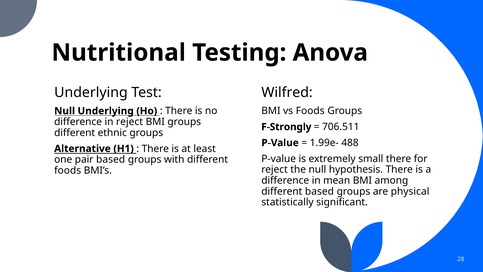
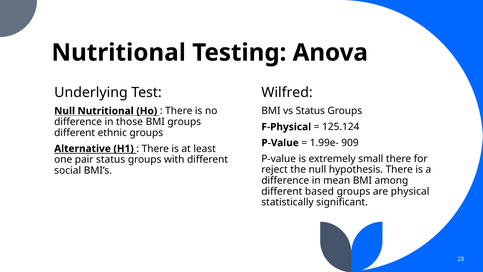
vs Foods: Foods -> Status (310, 111)
Null Underlying: Underlying -> Nutritional (106, 111)
in reject: reject -> those (129, 122)
F-Strongly: F-Strongly -> F-Physical (286, 127)
706.511: 706.511 -> 125.124 (341, 127)
488: 488 -> 909 (350, 143)
pair based: based -> status (111, 159)
foods: foods -> social (68, 170)
